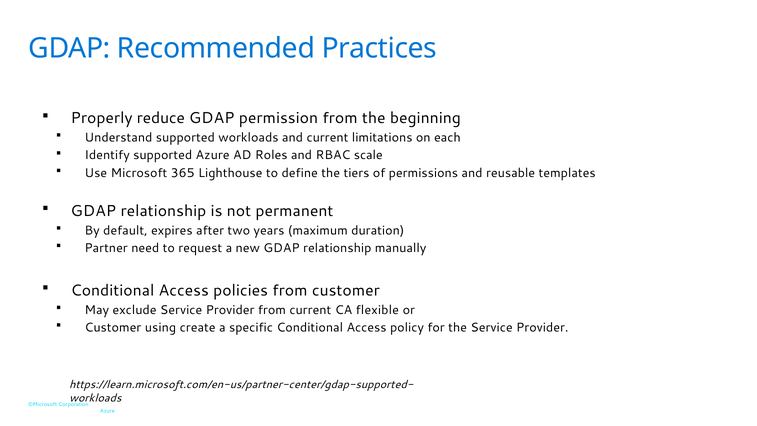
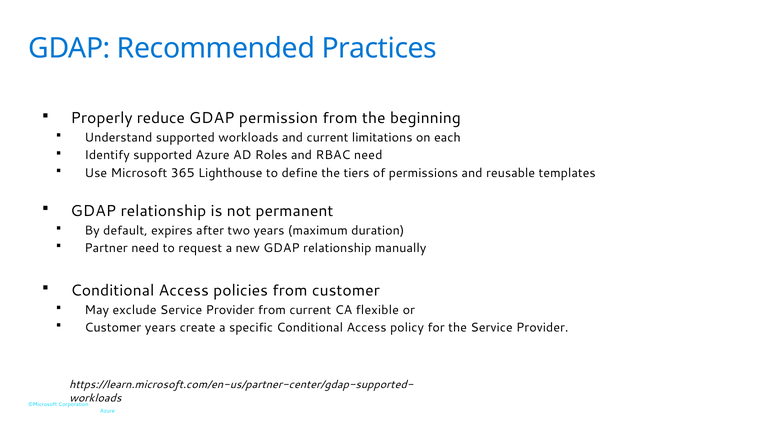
RBAC scale: scale -> need (368, 155)
Customer using: using -> years (160, 327)
